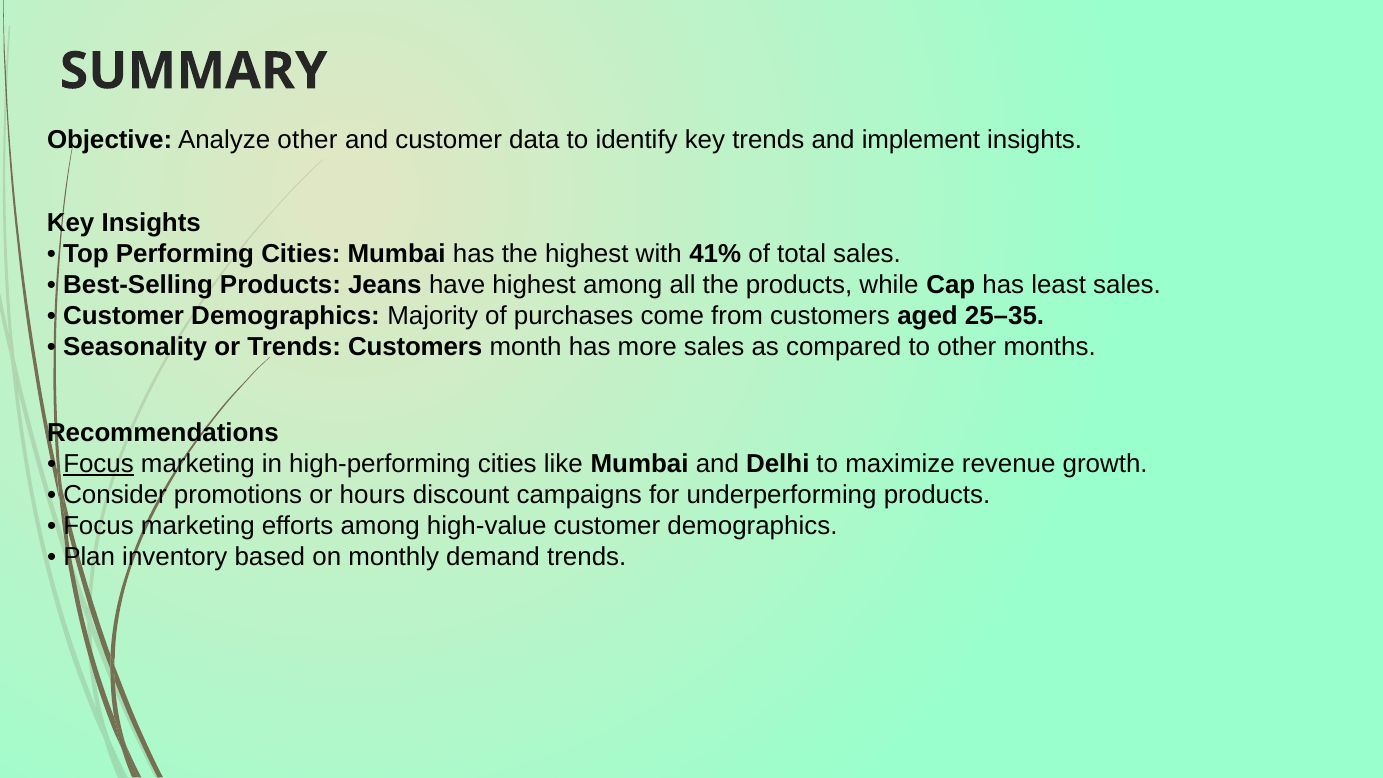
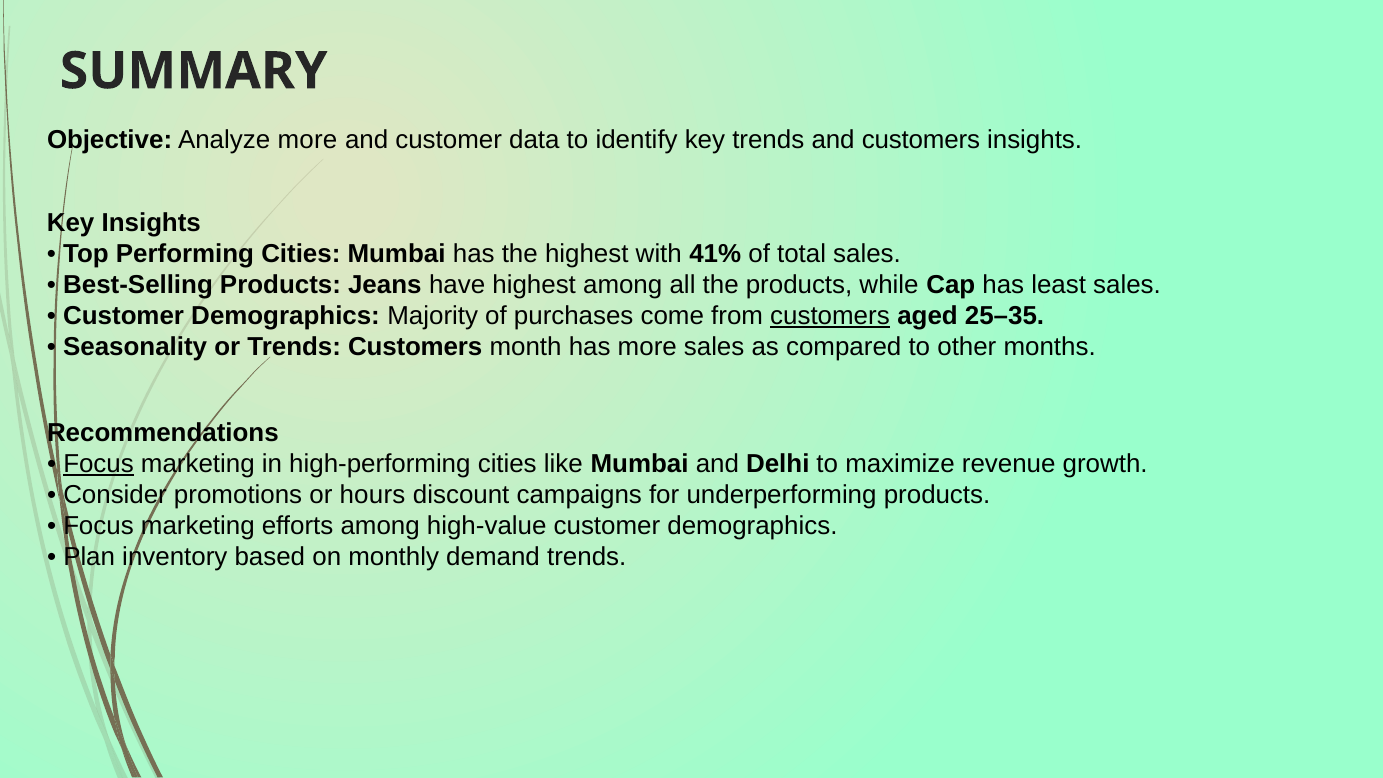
Analyze other: other -> more (307, 140)
and implement: implement -> customers (921, 140)
customers underline: none -> present (830, 316)
